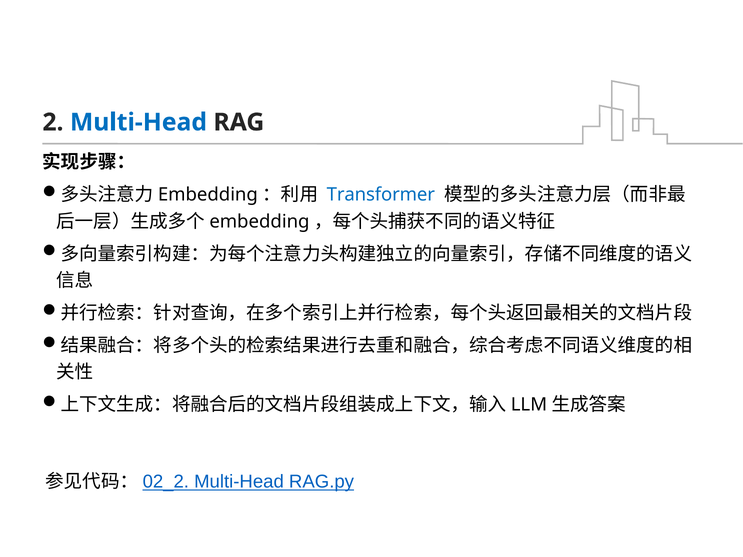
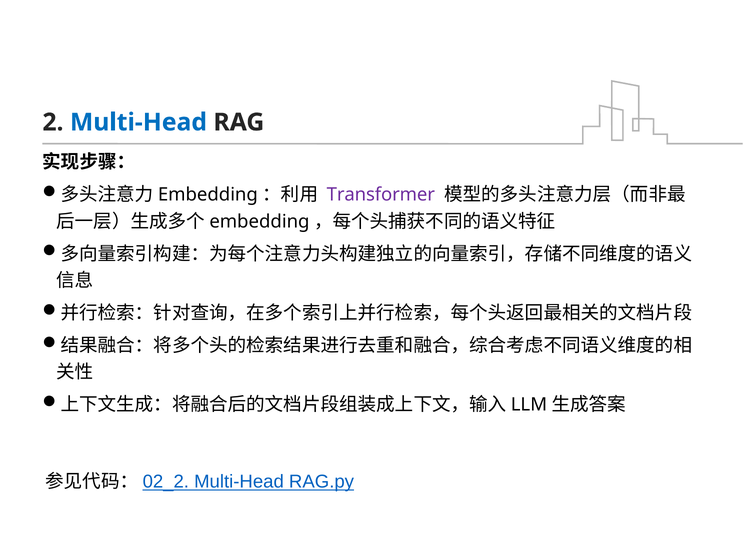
Transformer colour: blue -> purple (381, 195)
